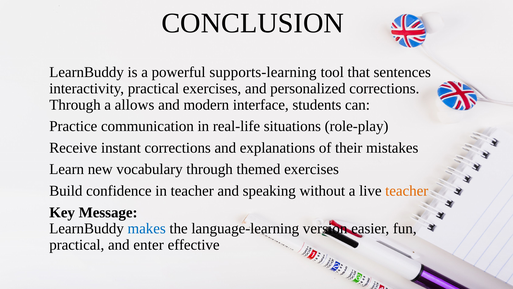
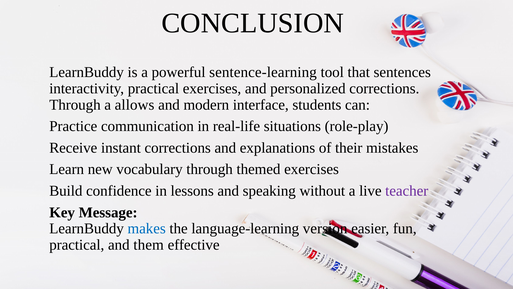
supports-learning: supports-learning -> sentence-learning (263, 72)
in teacher: teacher -> lessons (192, 191)
teacher colour: orange -> purple (407, 191)
enter: enter -> them (149, 244)
